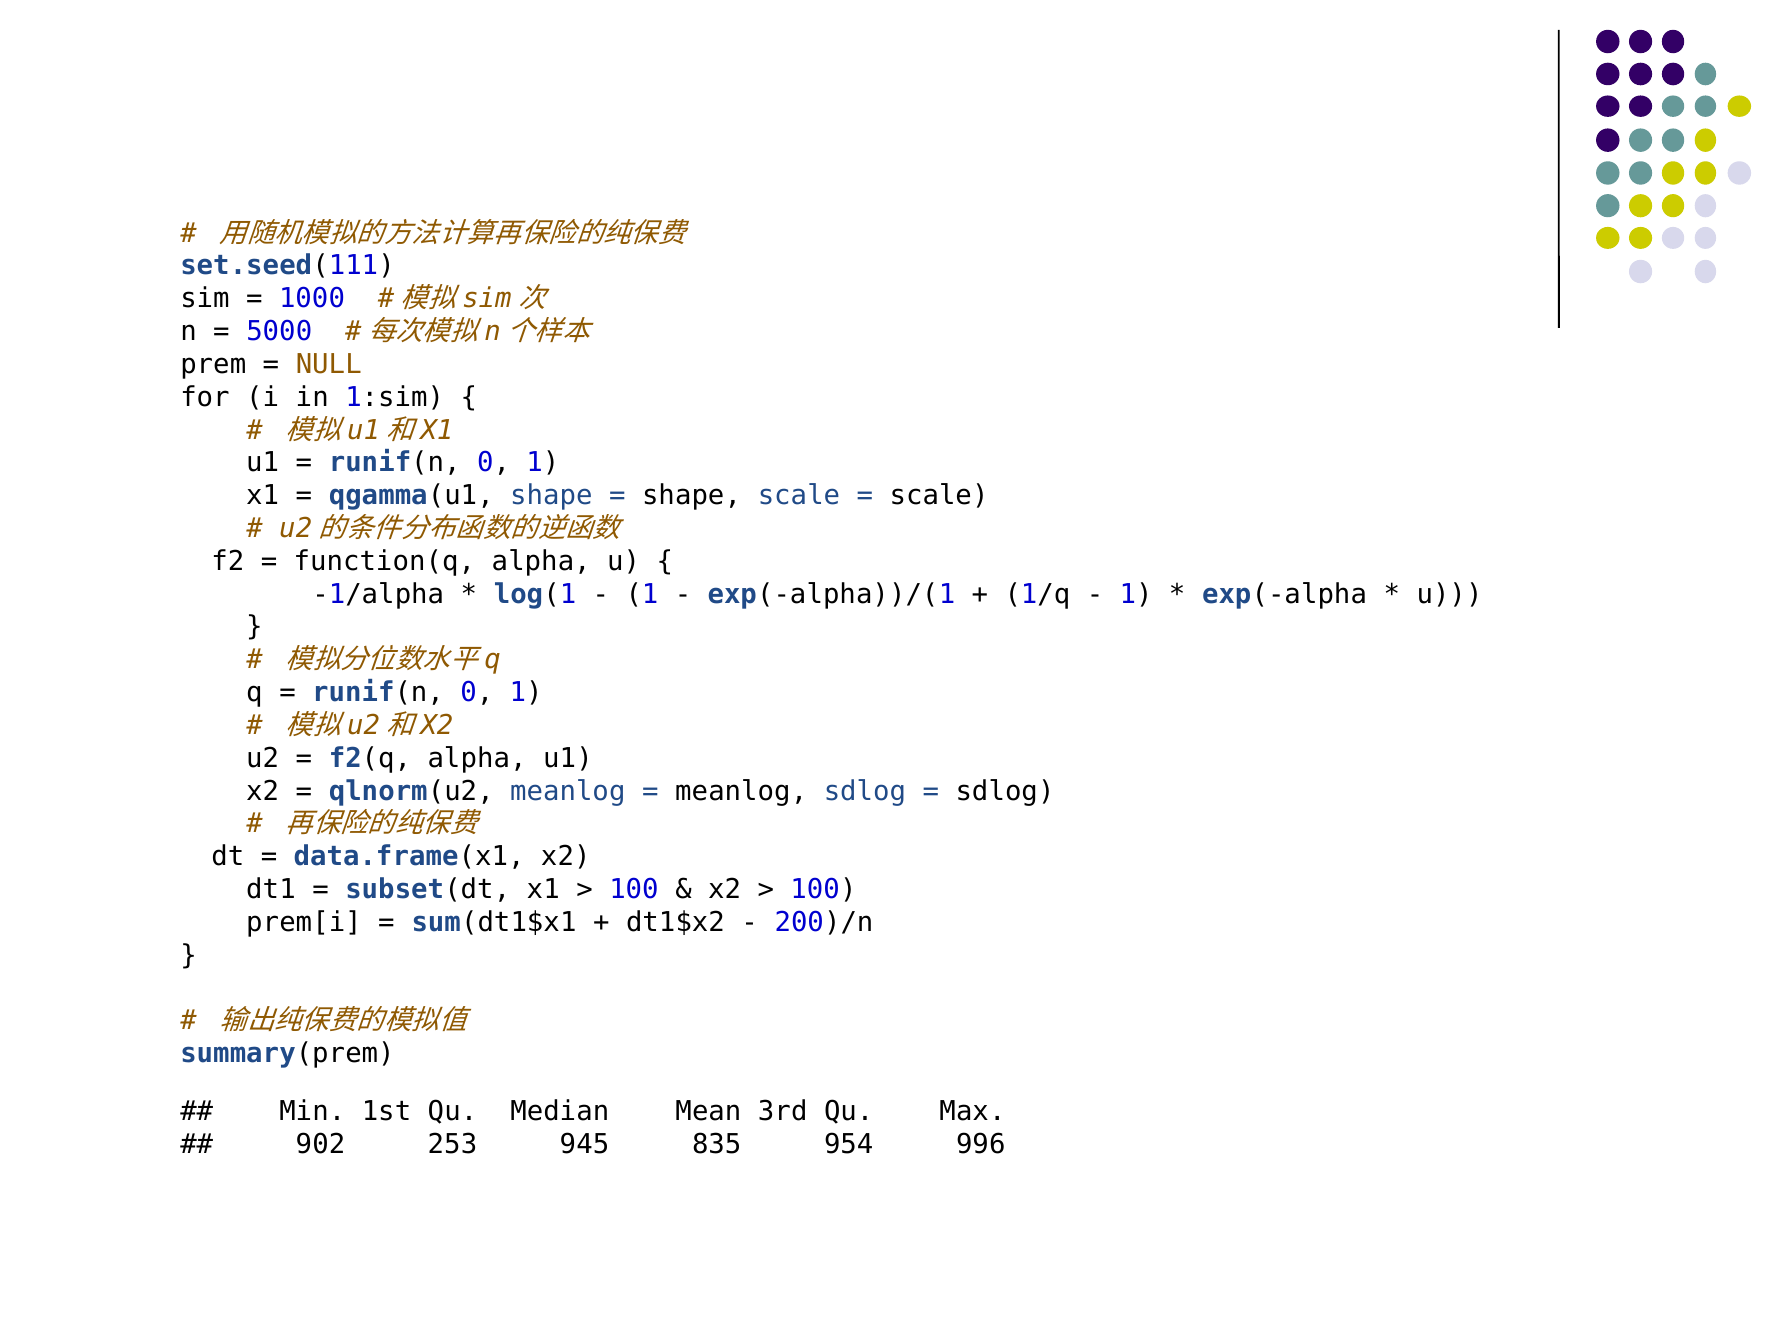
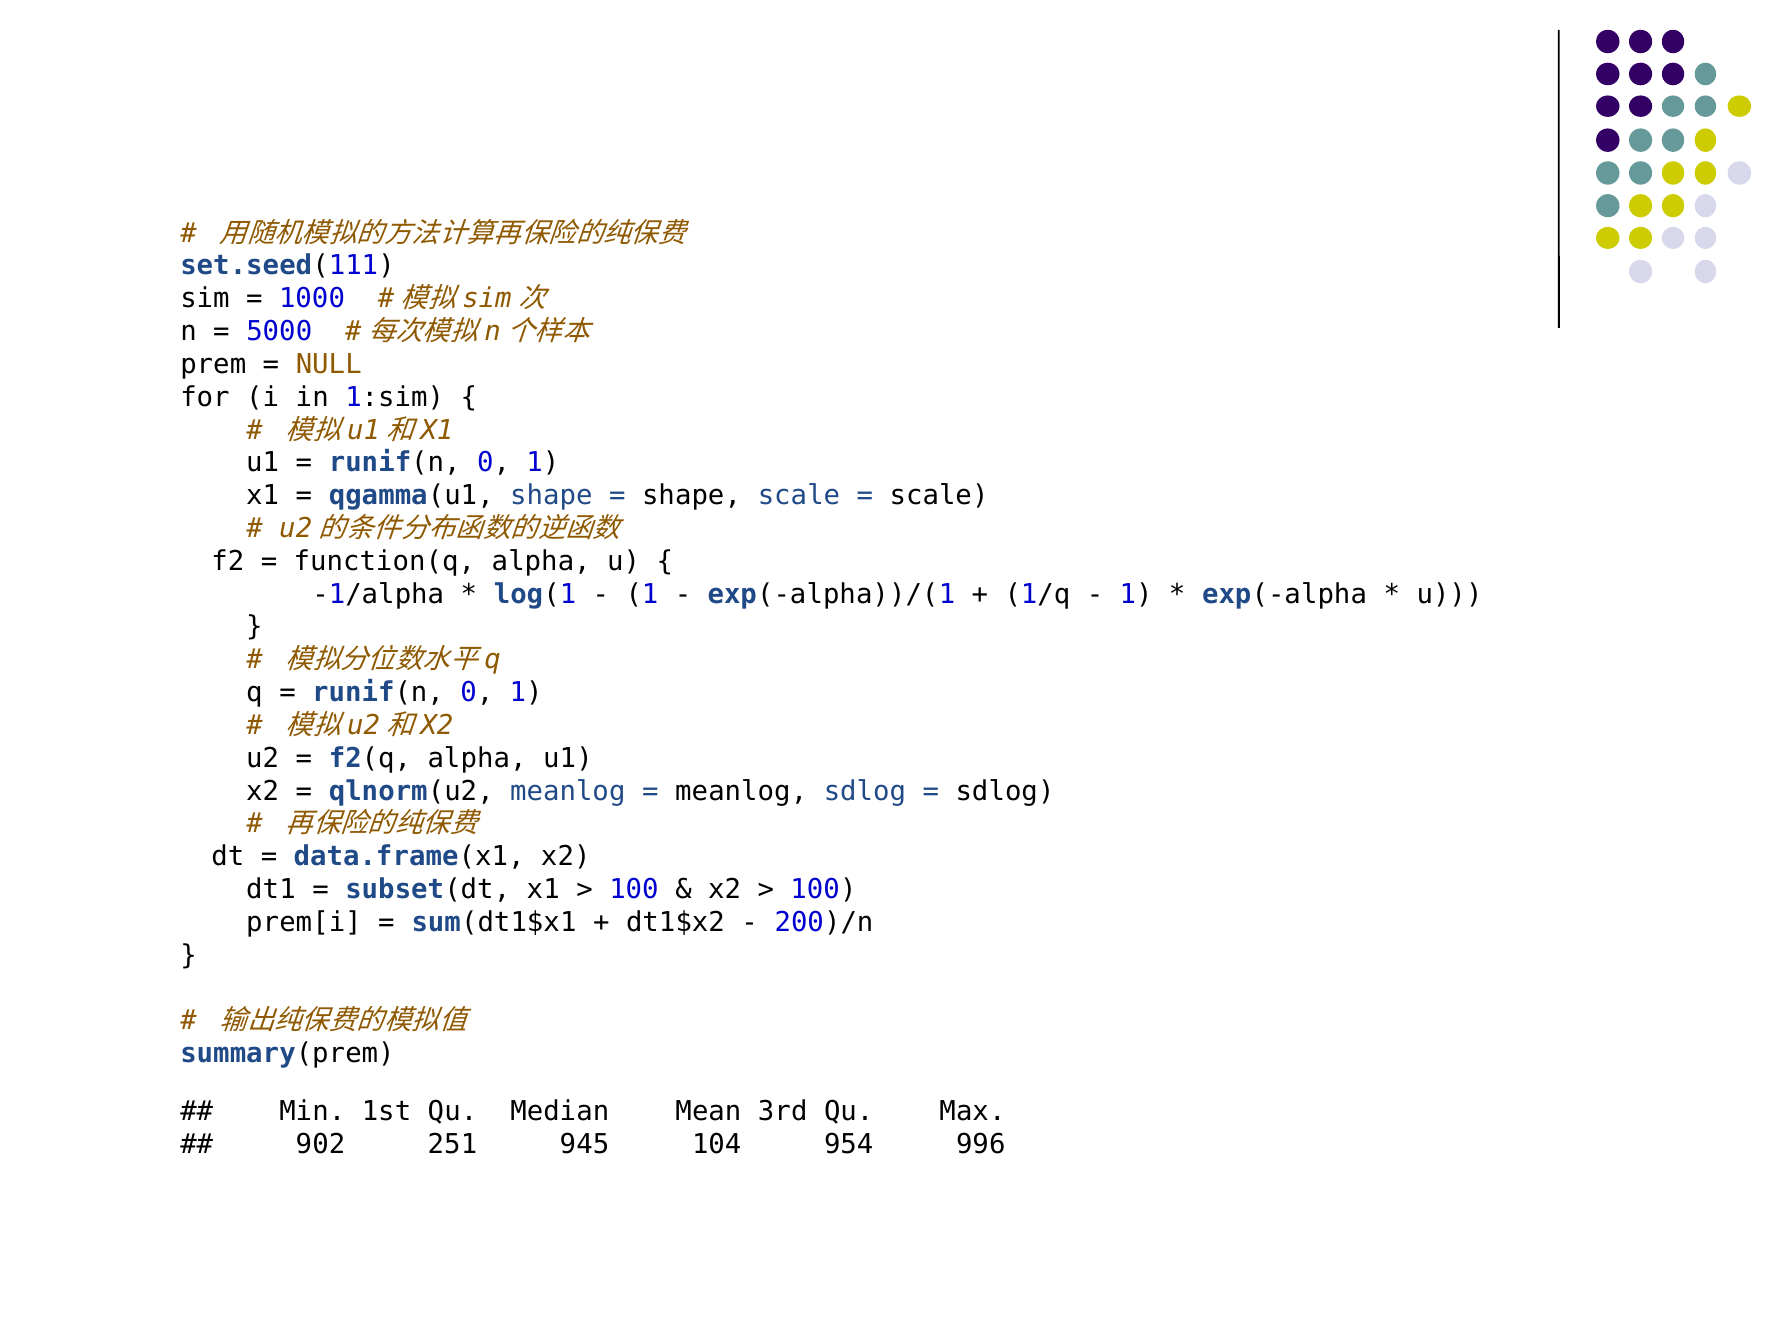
253: 253 -> 251 (452, 1145)
835: 835 -> 104 (717, 1145)
